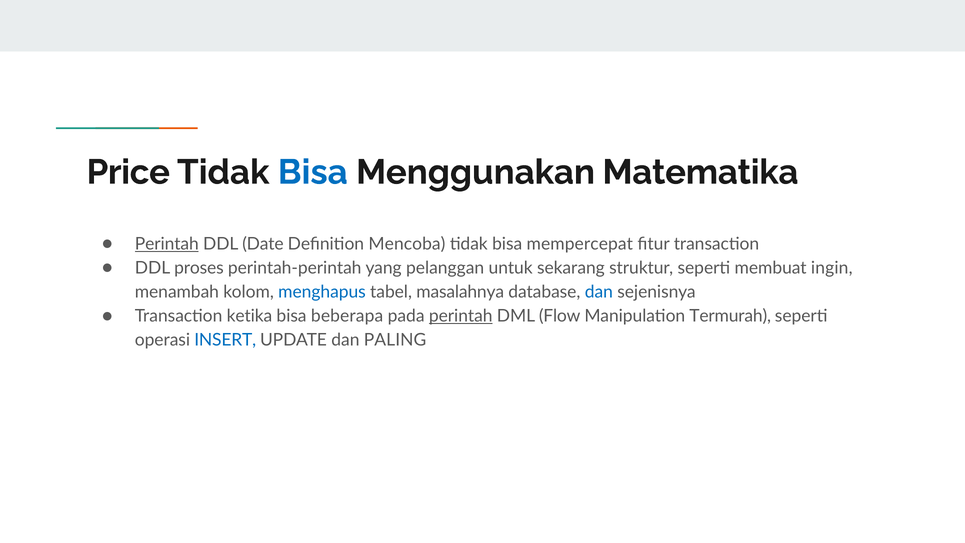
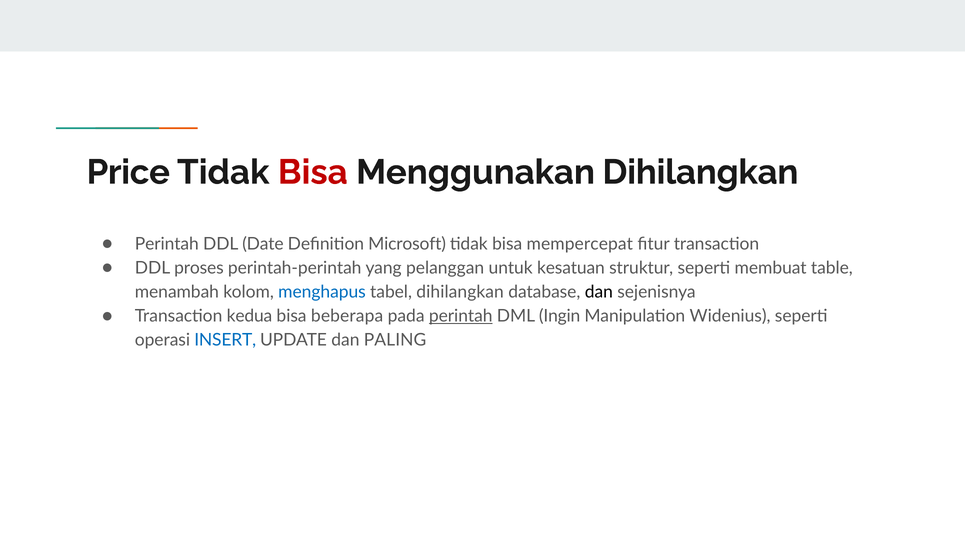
Bisa colour: blue -> red (313, 172)
Menggunakan Matematika: Matematika -> Dihilangkan (700, 172)
Perintah underline: present -> none (167, 244)
Mencoba: Mencoba -> Microsoft (407, 244)
sekarang: sekarang -> kesatuan (571, 268)
ingin: ingin -> table (832, 268)
tabel masalahnya: masalahnya -> dihilangkan (460, 292)
dan colour: blue -> black (599, 292)
ketika: ketika -> kedua (249, 316)
Flow: Flow -> Ingin (560, 316)
Termurah: Termurah -> Widenius (730, 316)
